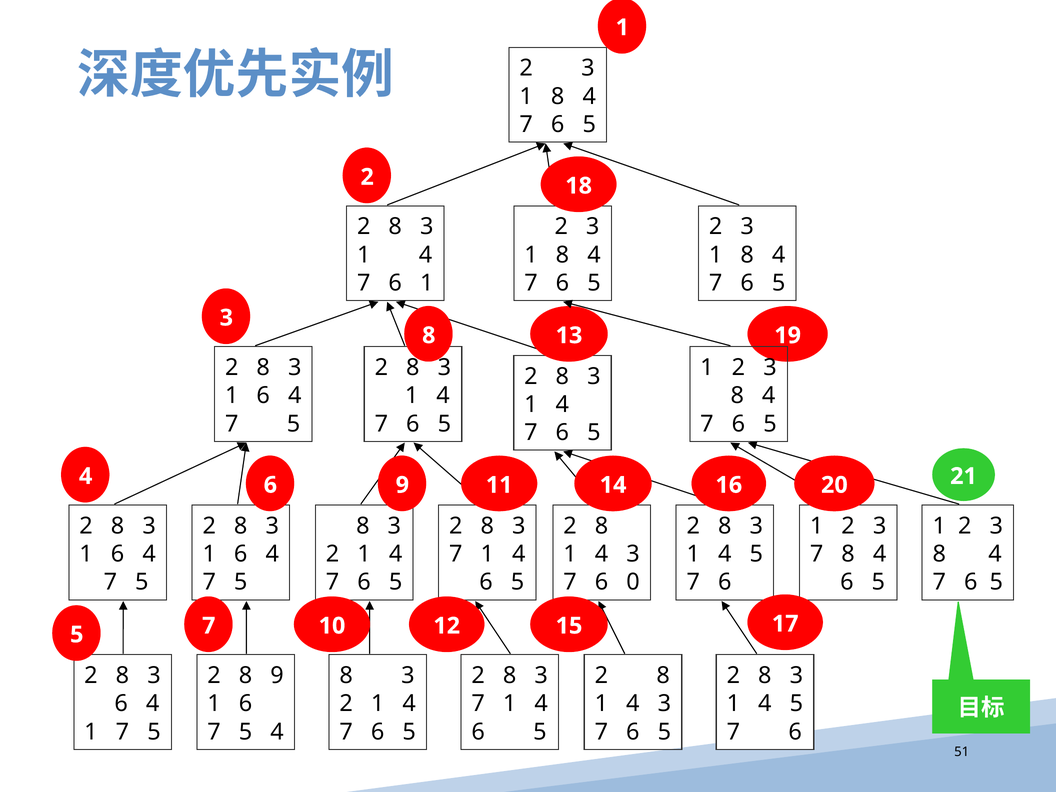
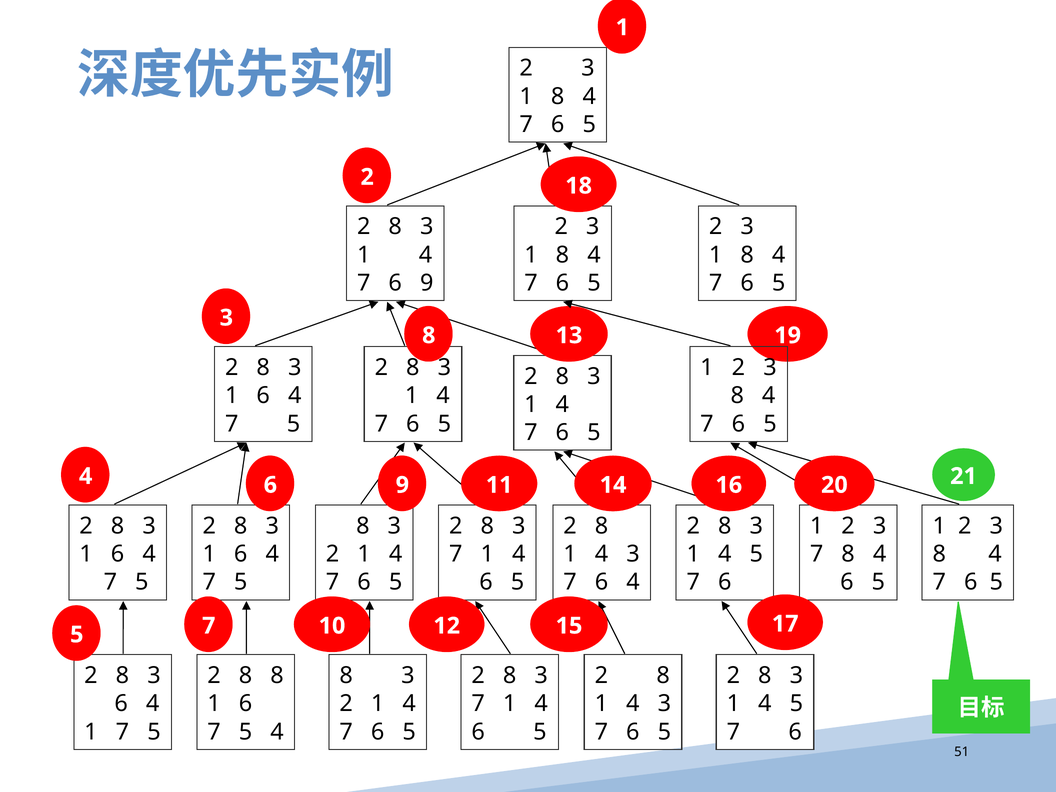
1: 1 -> 9 (427, 283)
7 6 0: 0 -> 4 (633, 582)
2 8 9: 9 -> 8 (277, 676)
